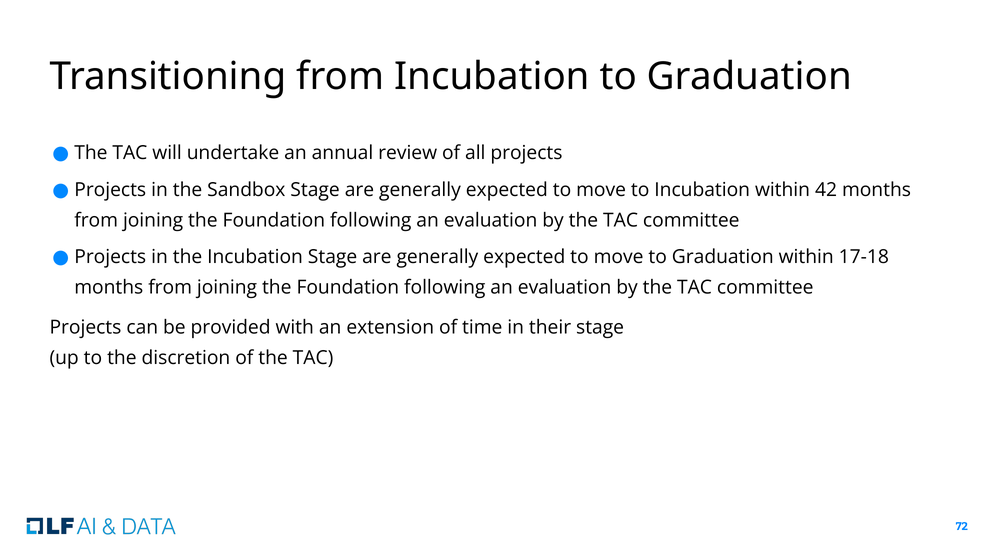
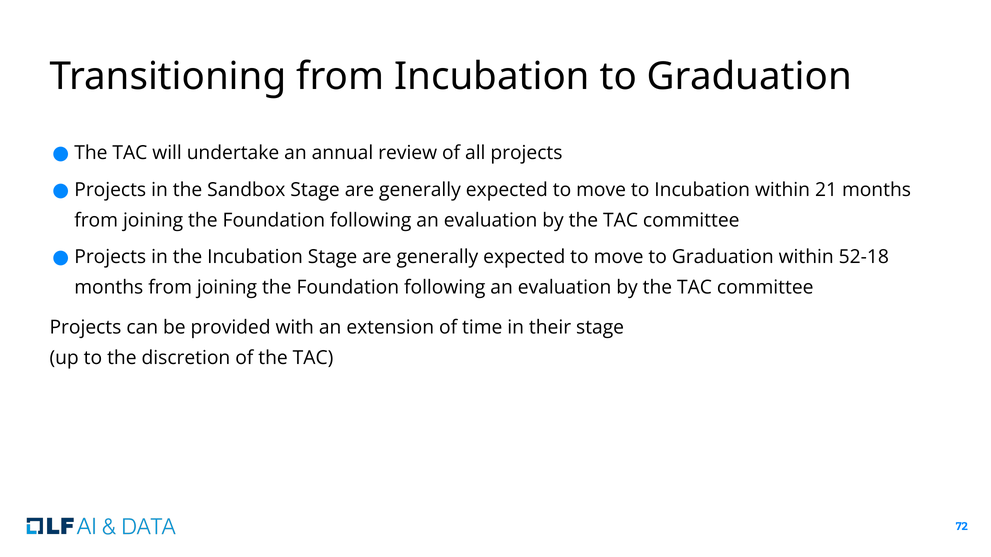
42: 42 -> 21 (826, 190)
17-18: 17-18 -> 52-18 (864, 257)
